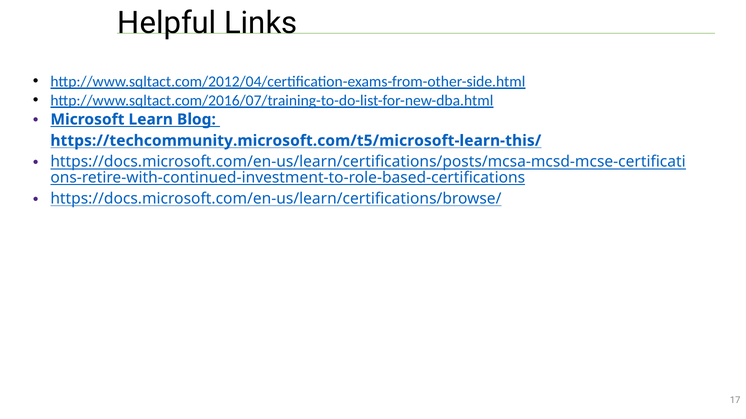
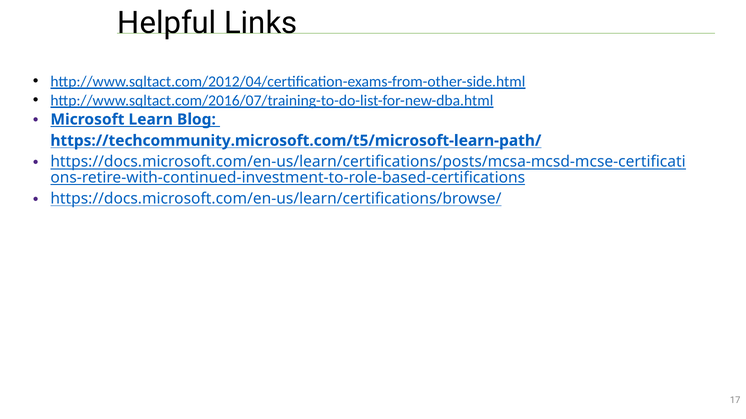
https://techcommunity.microsoft.com/t5/microsoft-learn-this/: https://techcommunity.microsoft.com/t5/microsoft-learn-this/ -> https://techcommunity.microsoft.com/t5/microsoft-learn-path/ (296, 141)
